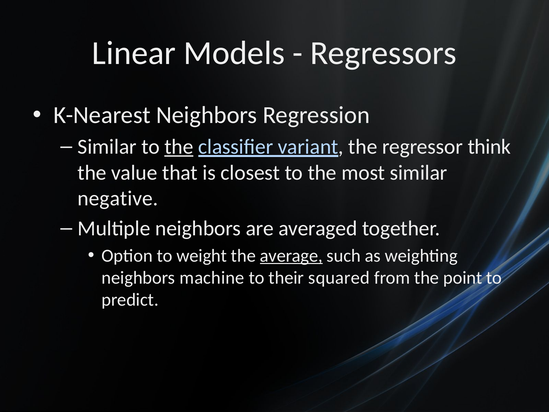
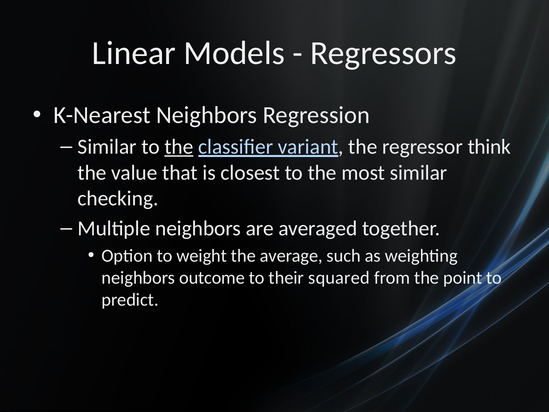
negative: negative -> checking (118, 198)
average underline: present -> none (291, 256)
machine: machine -> outcome (212, 278)
